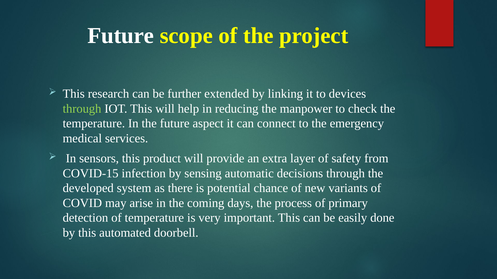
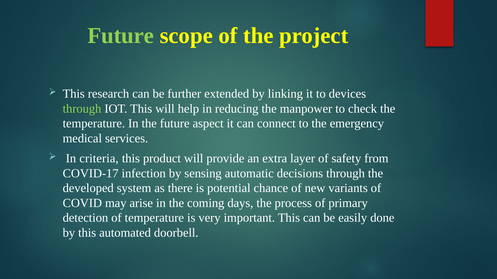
Future colour: white -> light green (121, 36)
sensors: sensors -> criteria (99, 159)
COVID-15: COVID-15 -> COVID-17 (91, 174)
